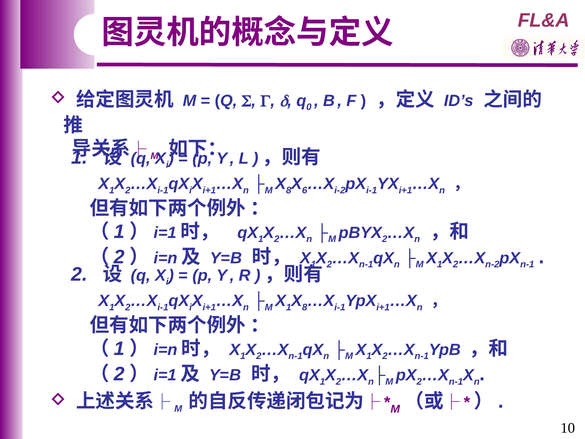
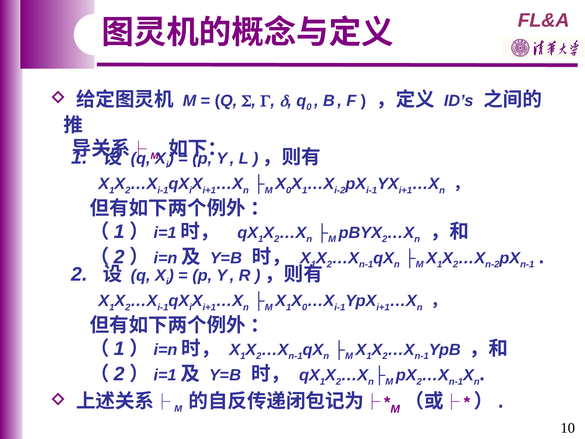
8: 8 -> 0 (289, 190)
6: 6 -> 1 (305, 190)
8: 8 -> 0 (305, 307)
